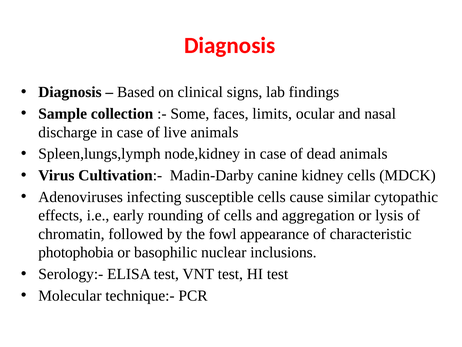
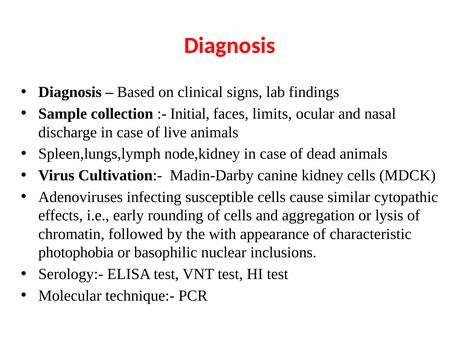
Some: Some -> Initial (190, 114)
fowl: fowl -> with (223, 234)
